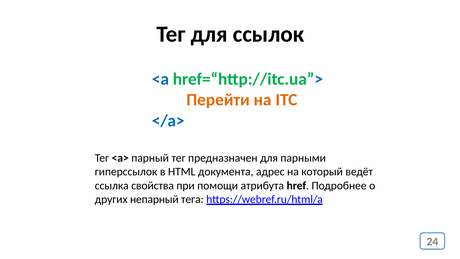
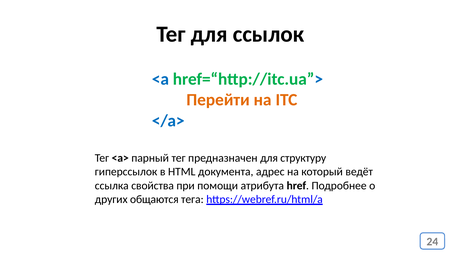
парными: парными -> структуру (303, 158)
непарный: непарный -> общаются (154, 199)
